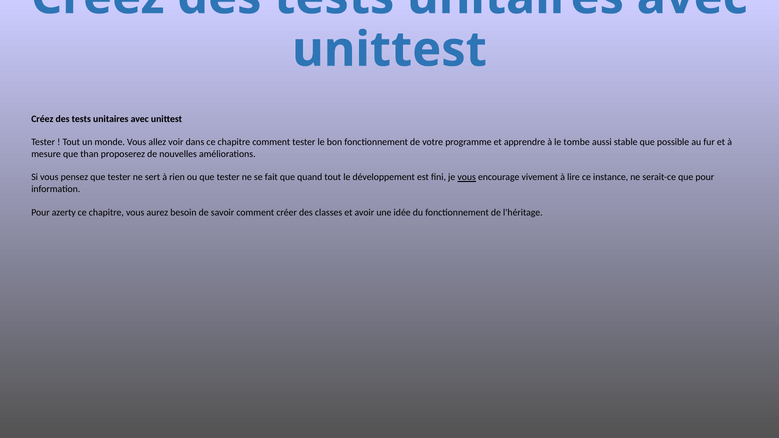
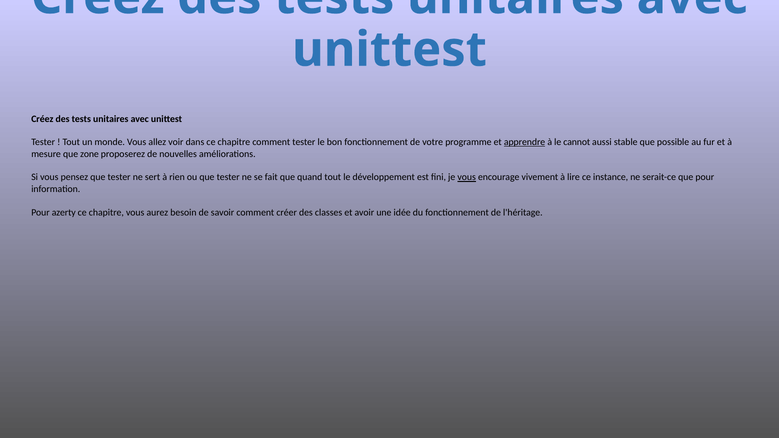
apprendre underline: none -> present (525, 142)
tombe: tombe -> cannot (577, 142)
than: than -> zone (90, 154)
